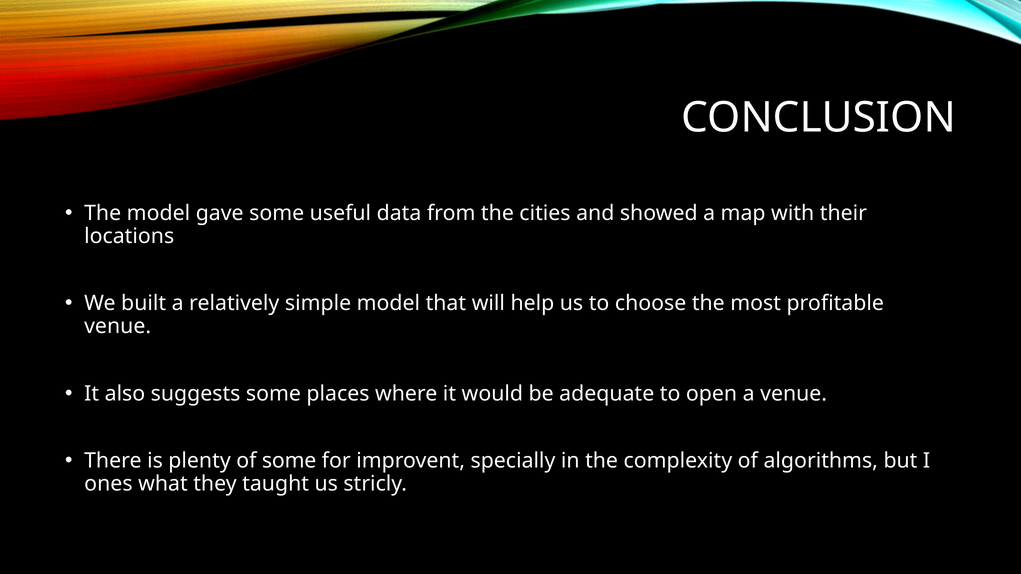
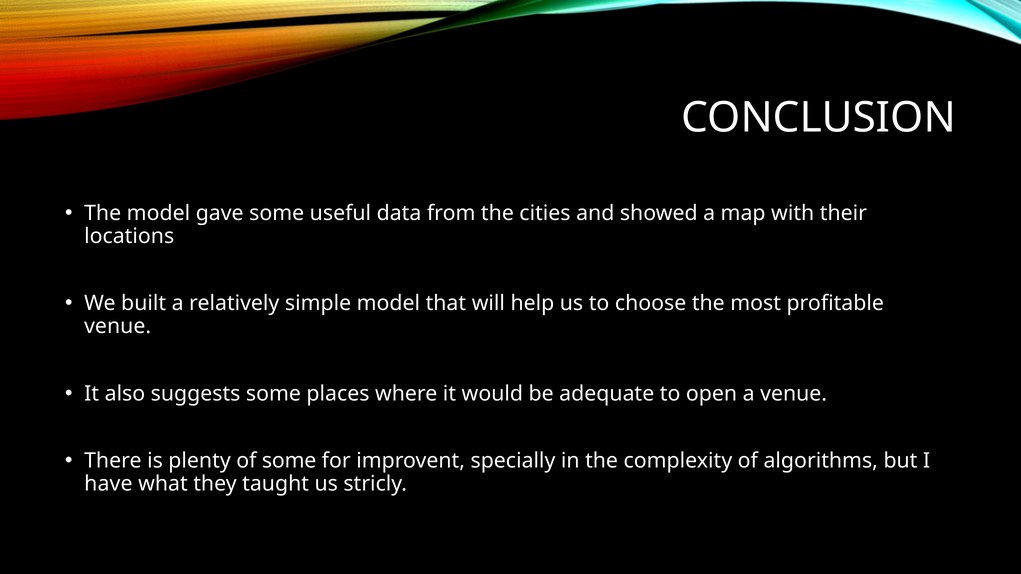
ones: ones -> have (108, 484)
